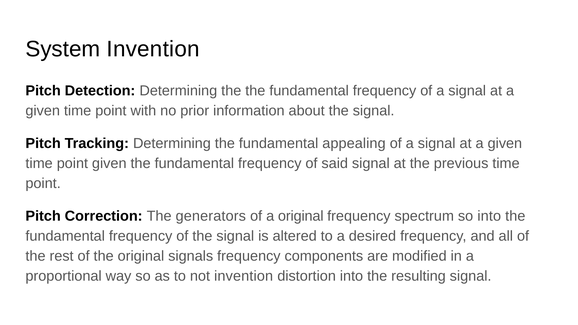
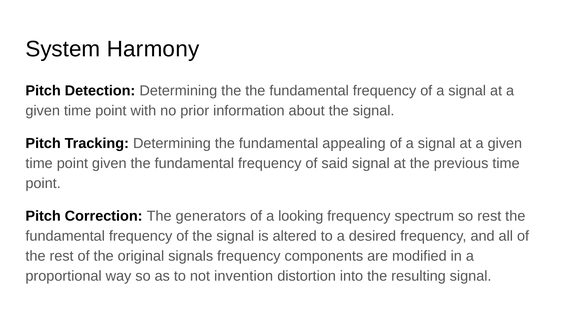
System Invention: Invention -> Harmony (153, 49)
a original: original -> looking (301, 216)
so into: into -> rest (489, 216)
